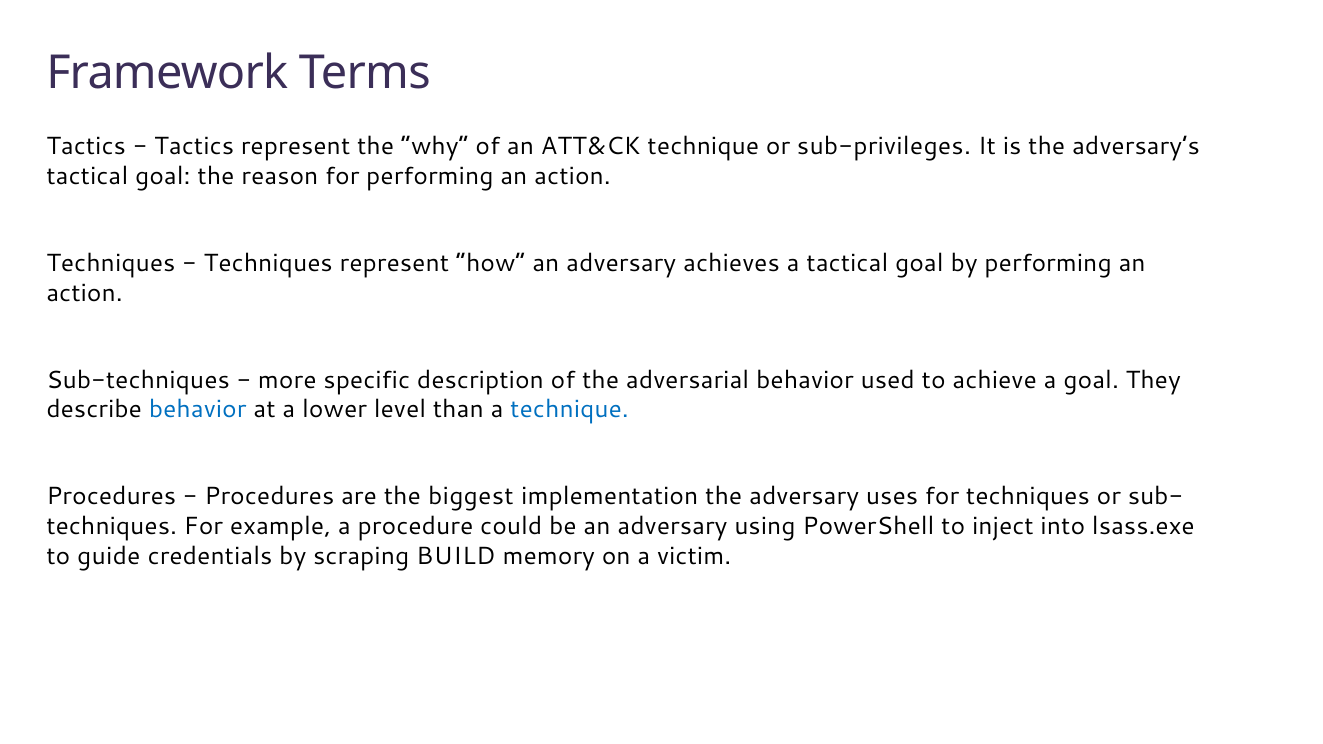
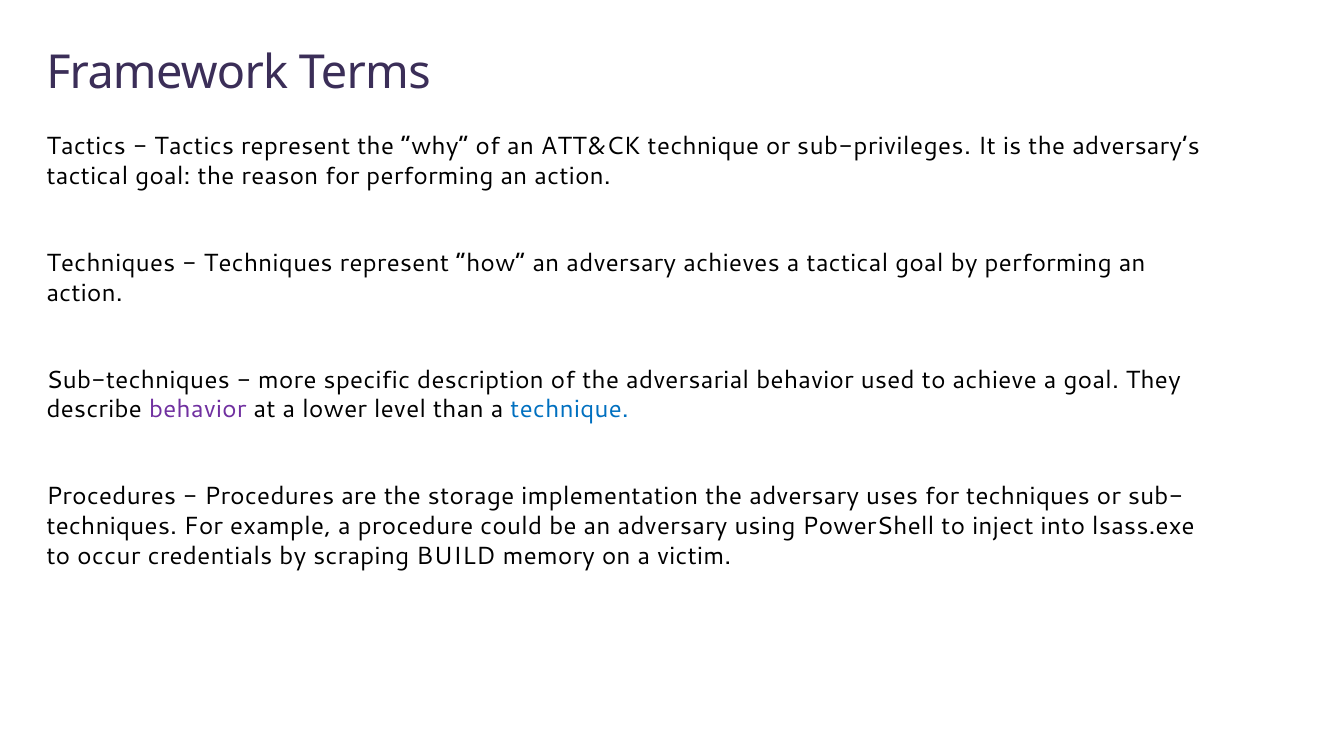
behavior colour: blue -> purple (198, 410)
biggest: biggest -> storage (471, 497)
guide: guide -> occur (109, 556)
